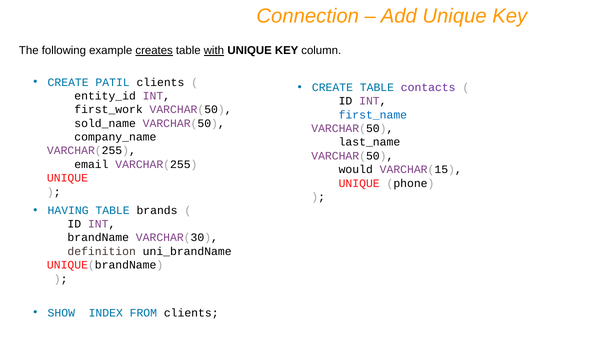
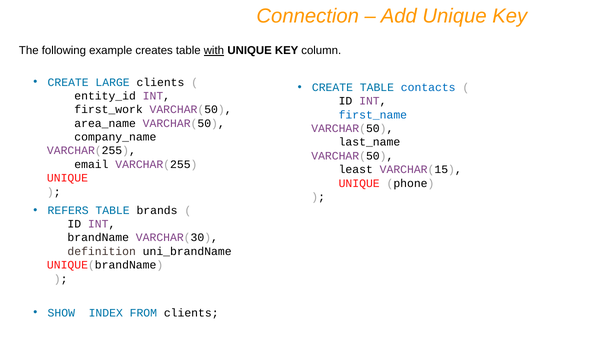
creates underline: present -> none (154, 51)
PATIL: PATIL -> LARGE (113, 82)
contacts colour: purple -> blue (428, 87)
sold_name: sold_name -> area_name (105, 123)
would: would -> least (356, 170)
HAVING: HAVING -> REFERS (68, 210)
